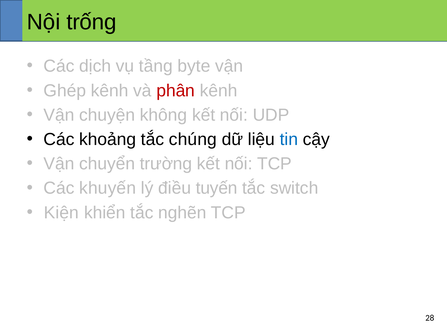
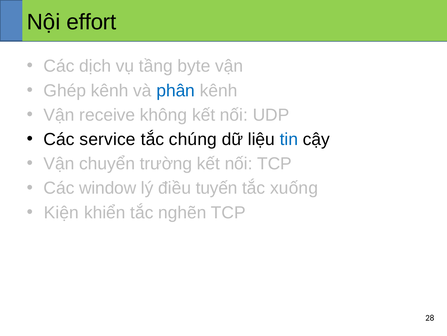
trống: trống -> effort (91, 22)
phân colour: red -> blue (176, 90)
chuyện: chuyện -> receive (107, 115)
khoảng: khoảng -> service (108, 139)
khuyến: khuyến -> window (108, 188)
switch: switch -> xuống (294, 188)
